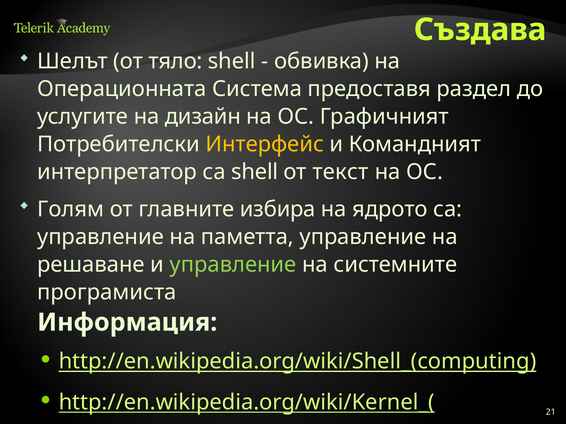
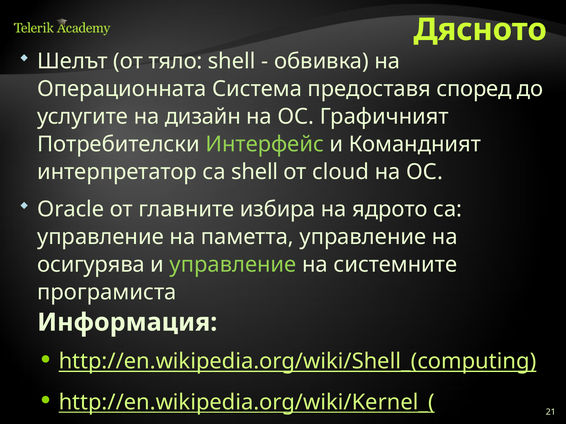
Създава: Създава -> Дясното (480, 30)
раздел: раздел -> според (474, 89)
Интерфейс colour: yellow -> light green (265, 145)
текст: текст -> cloud (341, 172)
Голям: Голям -> Oracle (71, 209)
решаване: решаване -> осигурява (91, 265)
